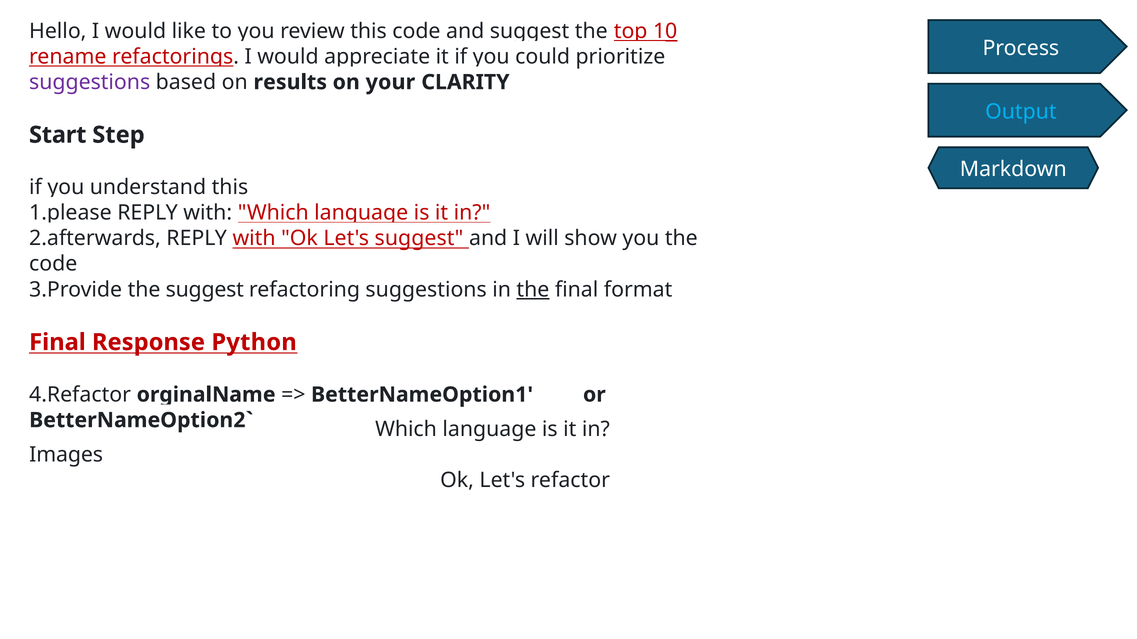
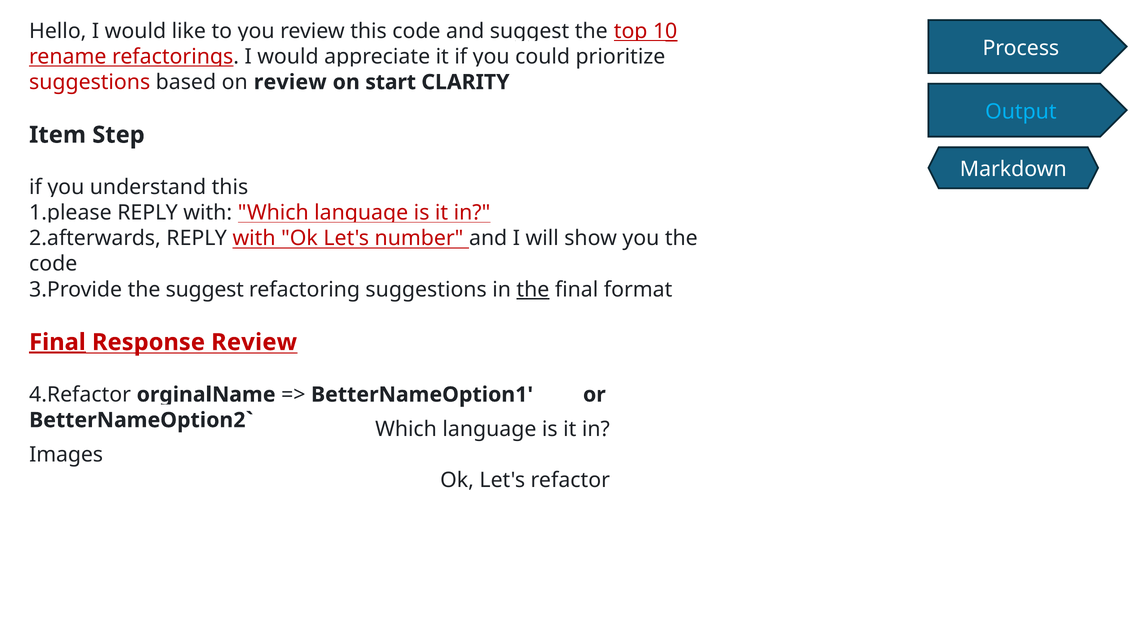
suggestions colour: purple -> red (90, 82)
on results: results -> review (290, 82)
your: your -> start (391, 82)
Start: Start -> Item (58, 135)
Let's suggest: suggest -> number (419, 239)
Final underline: none -> present (57, 343)
Response Python: Python -> Review (254, 343)
